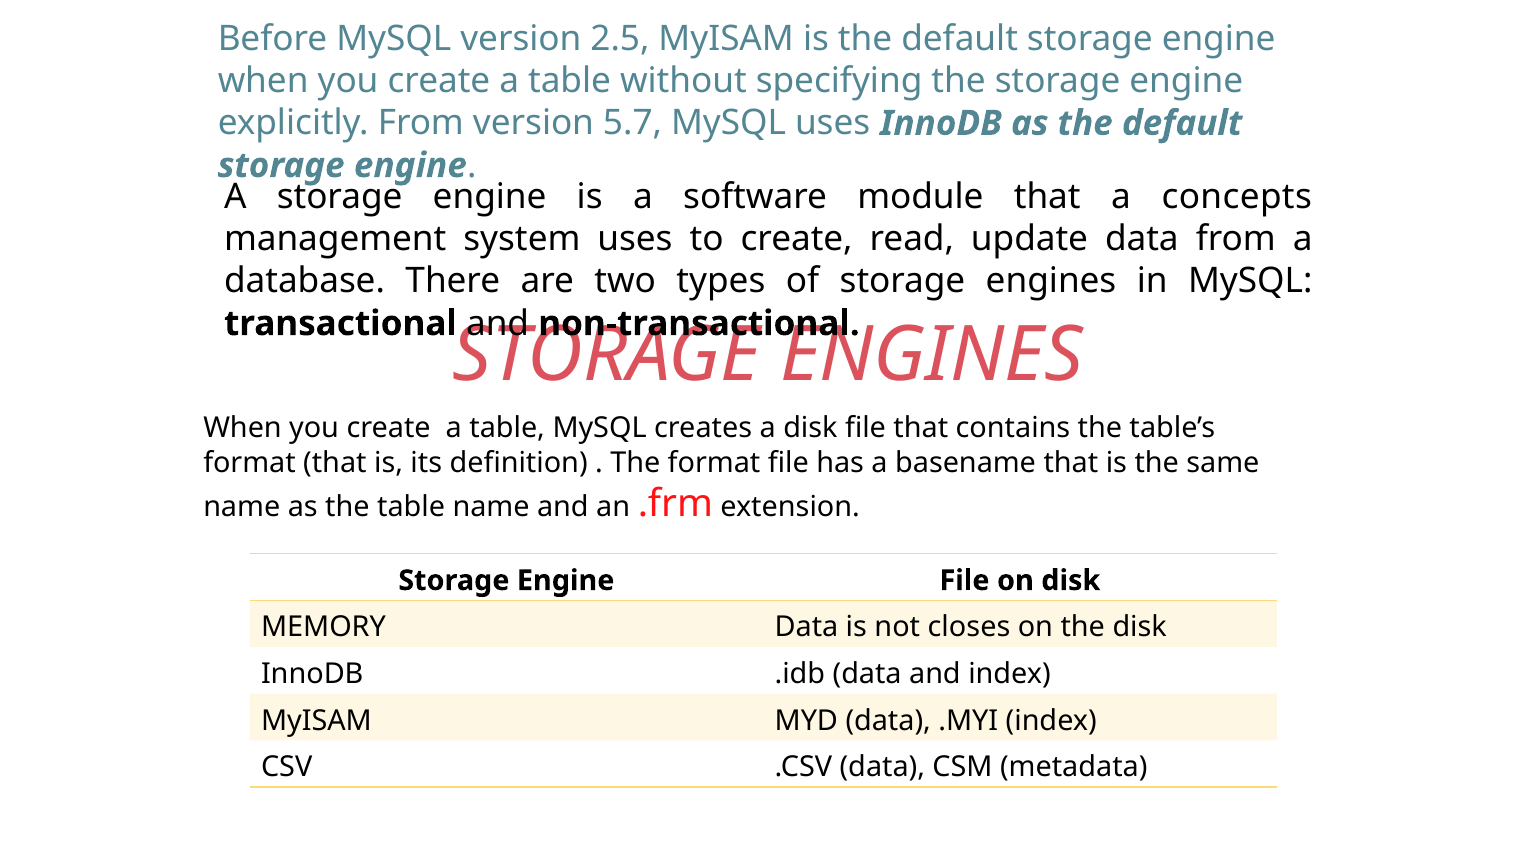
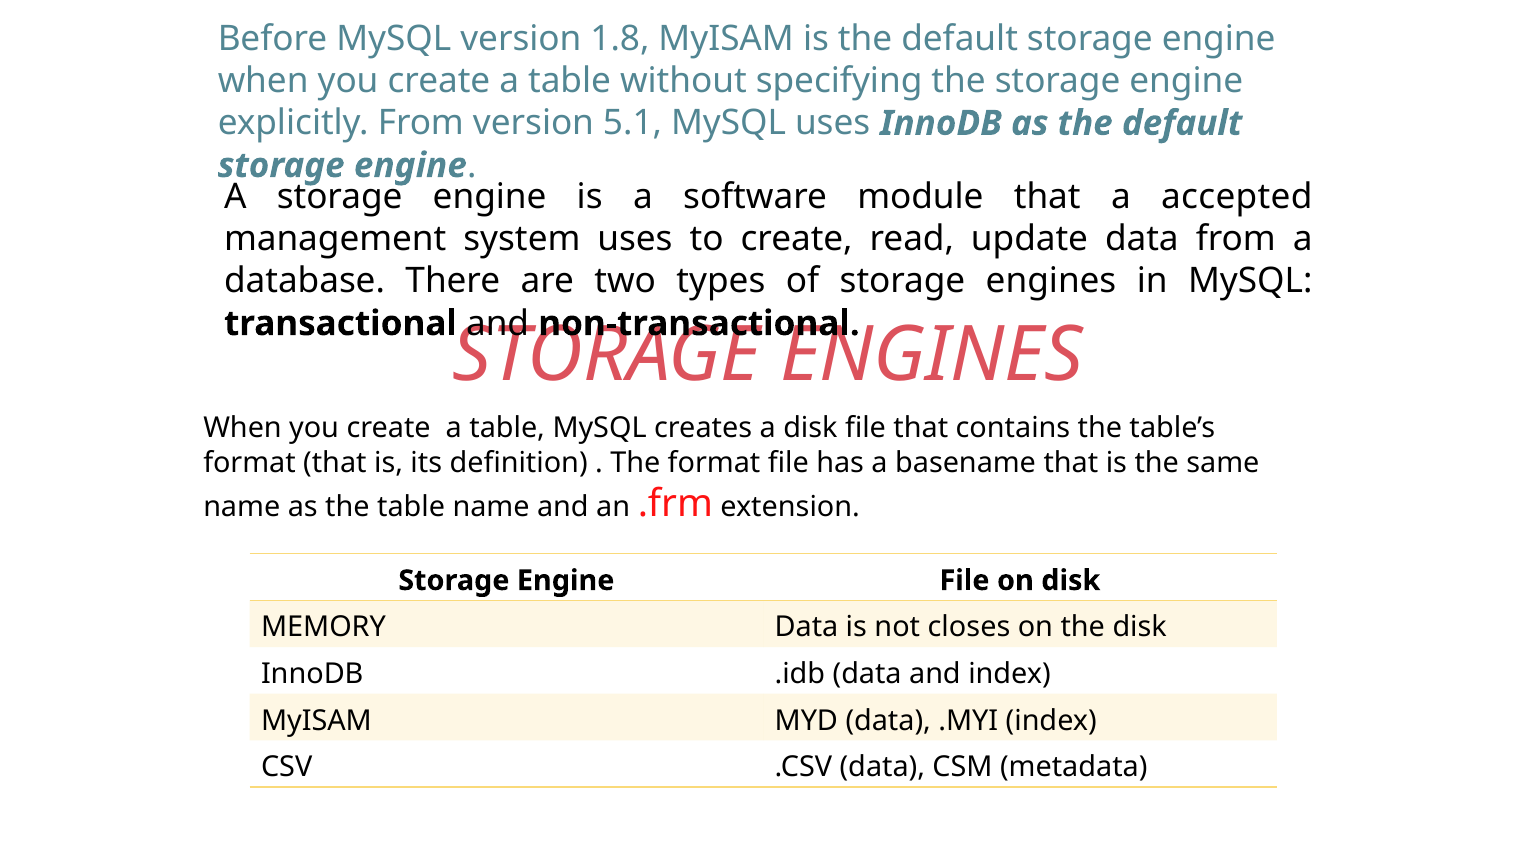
2.5: 2.5 -> 1.8 (620, 39)
5.7: 5.7 -> 5.1 (633, 123)
concepts: concepts -> accepted (1237, 197)
